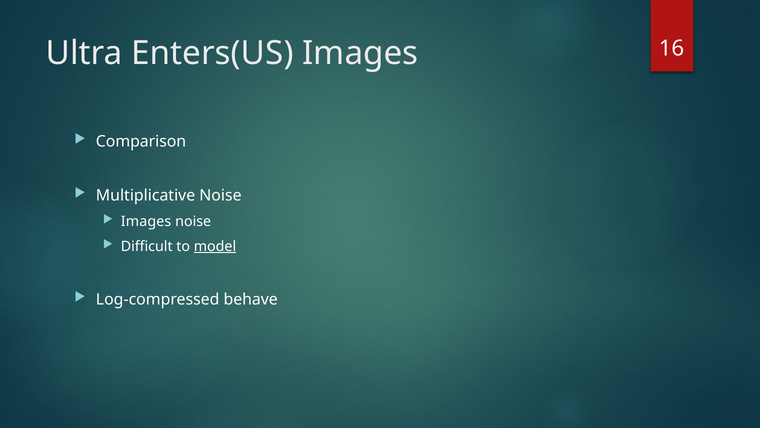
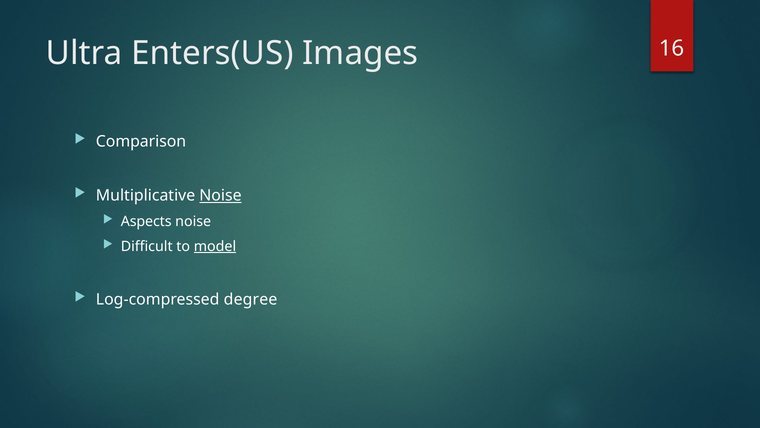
Noise underline: none -> present (220, 195)
Images: Images -> Aspects (146, 221)
behave: behave -> degree (251, 299)
